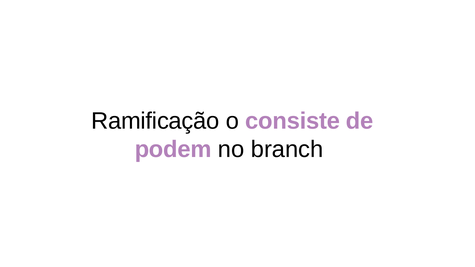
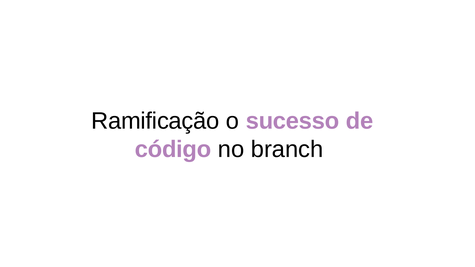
consiste: consiste -> sucesso (293, 121)
podem: podem -> código (173, 149)
